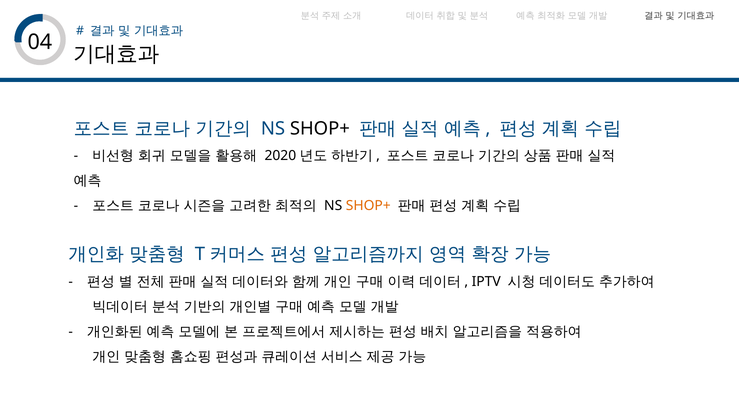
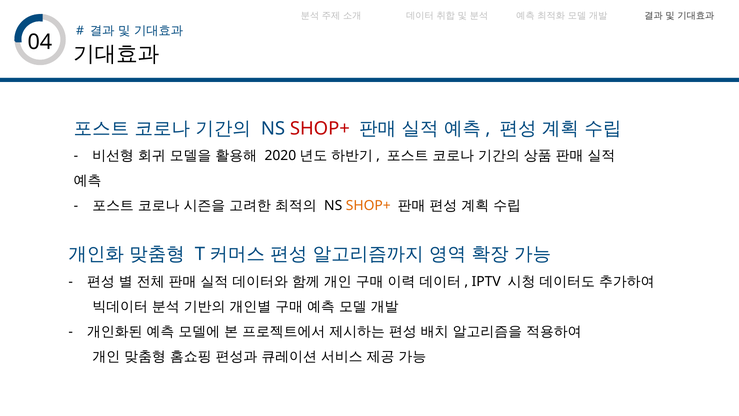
SHOP+ colour: black -> red (320, 128)
